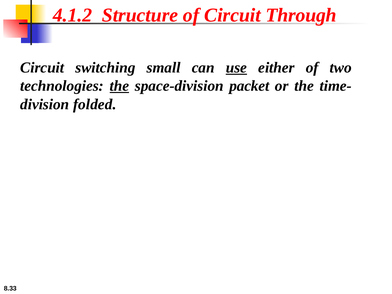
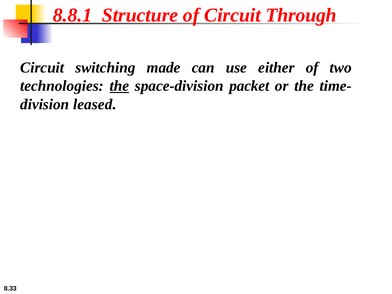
4.1.2: 4.1.2 -> 8.8.1 (73, 15)
small: small -> made (164, 68)
use underline: present -> none (236, 68)
folded: folded -> leased (95, 104)
